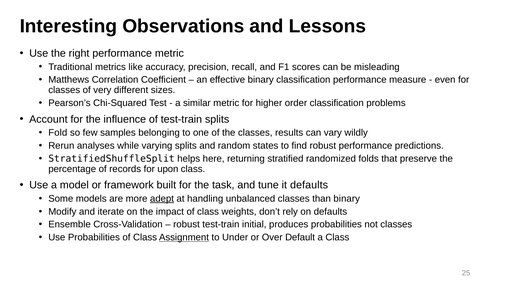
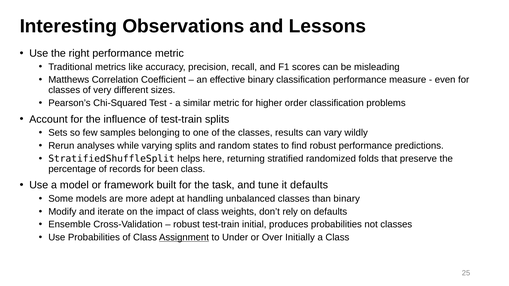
Fold: Fold -> Sets (58, 133)
upon: upon -> been (168, 169)
adept underline: present -> none (162, 199)
Default: Default -> Initially (300, 238)
